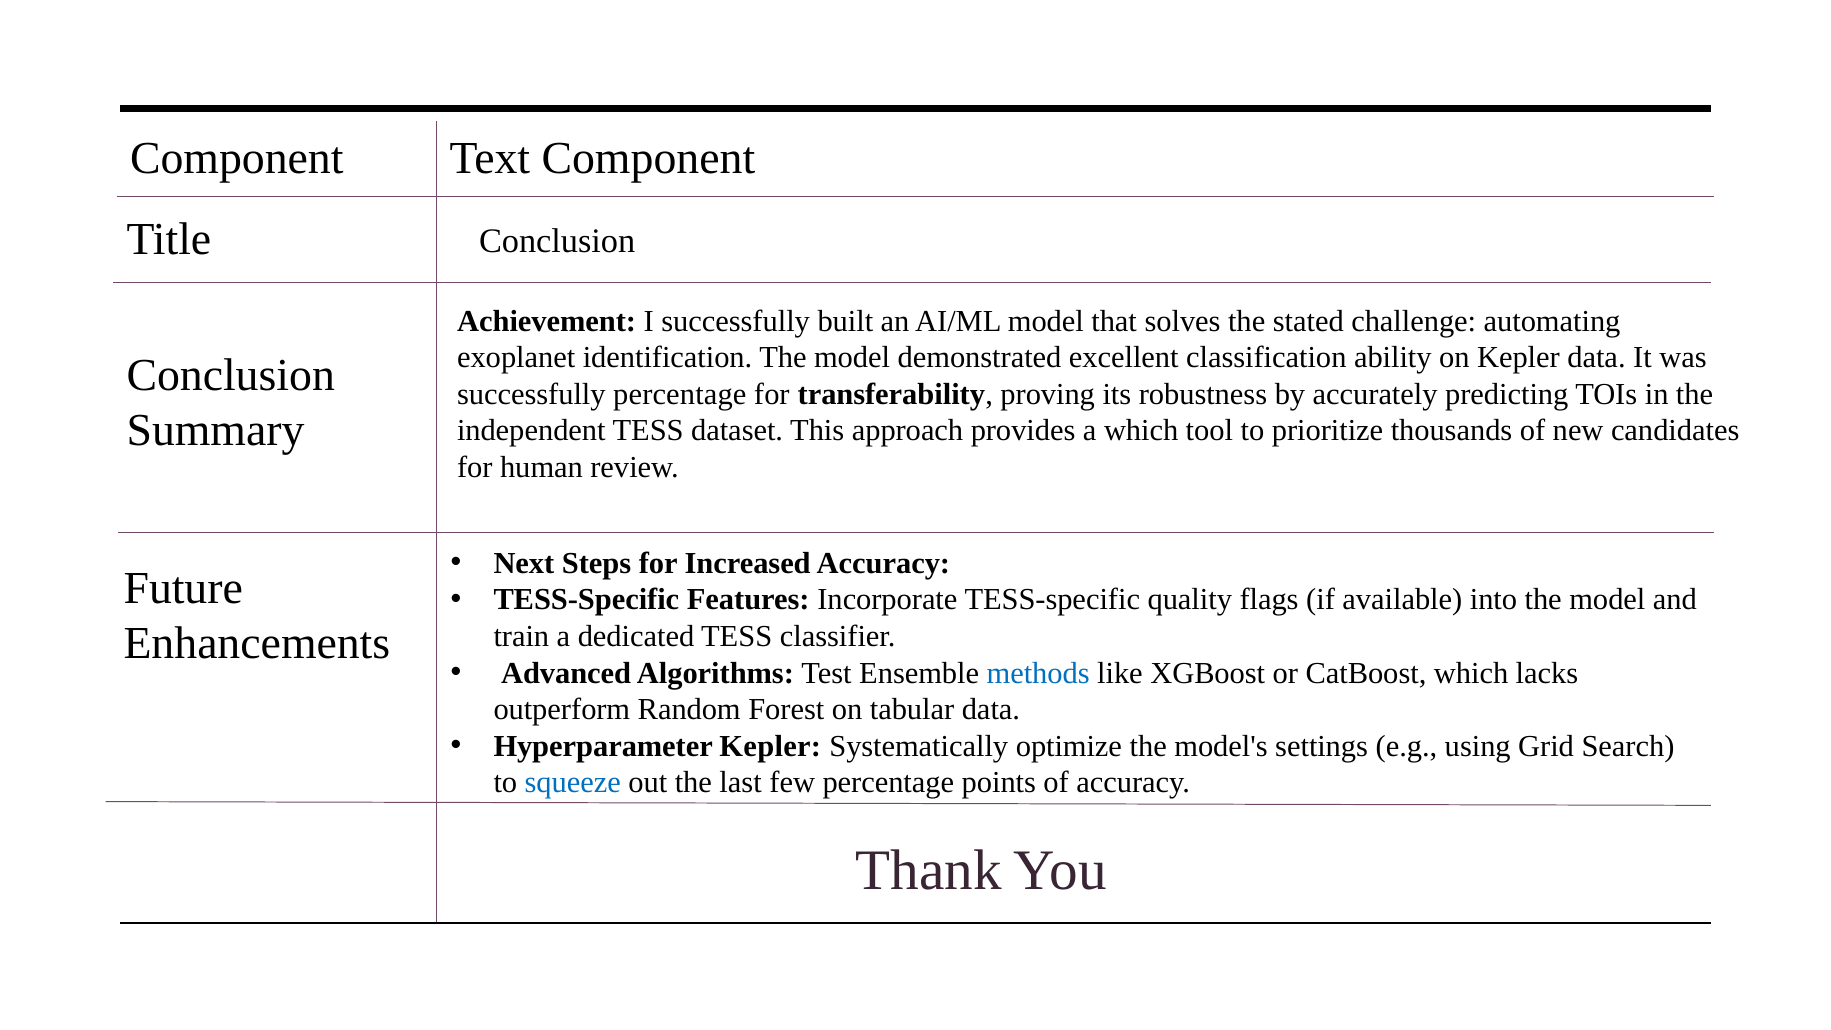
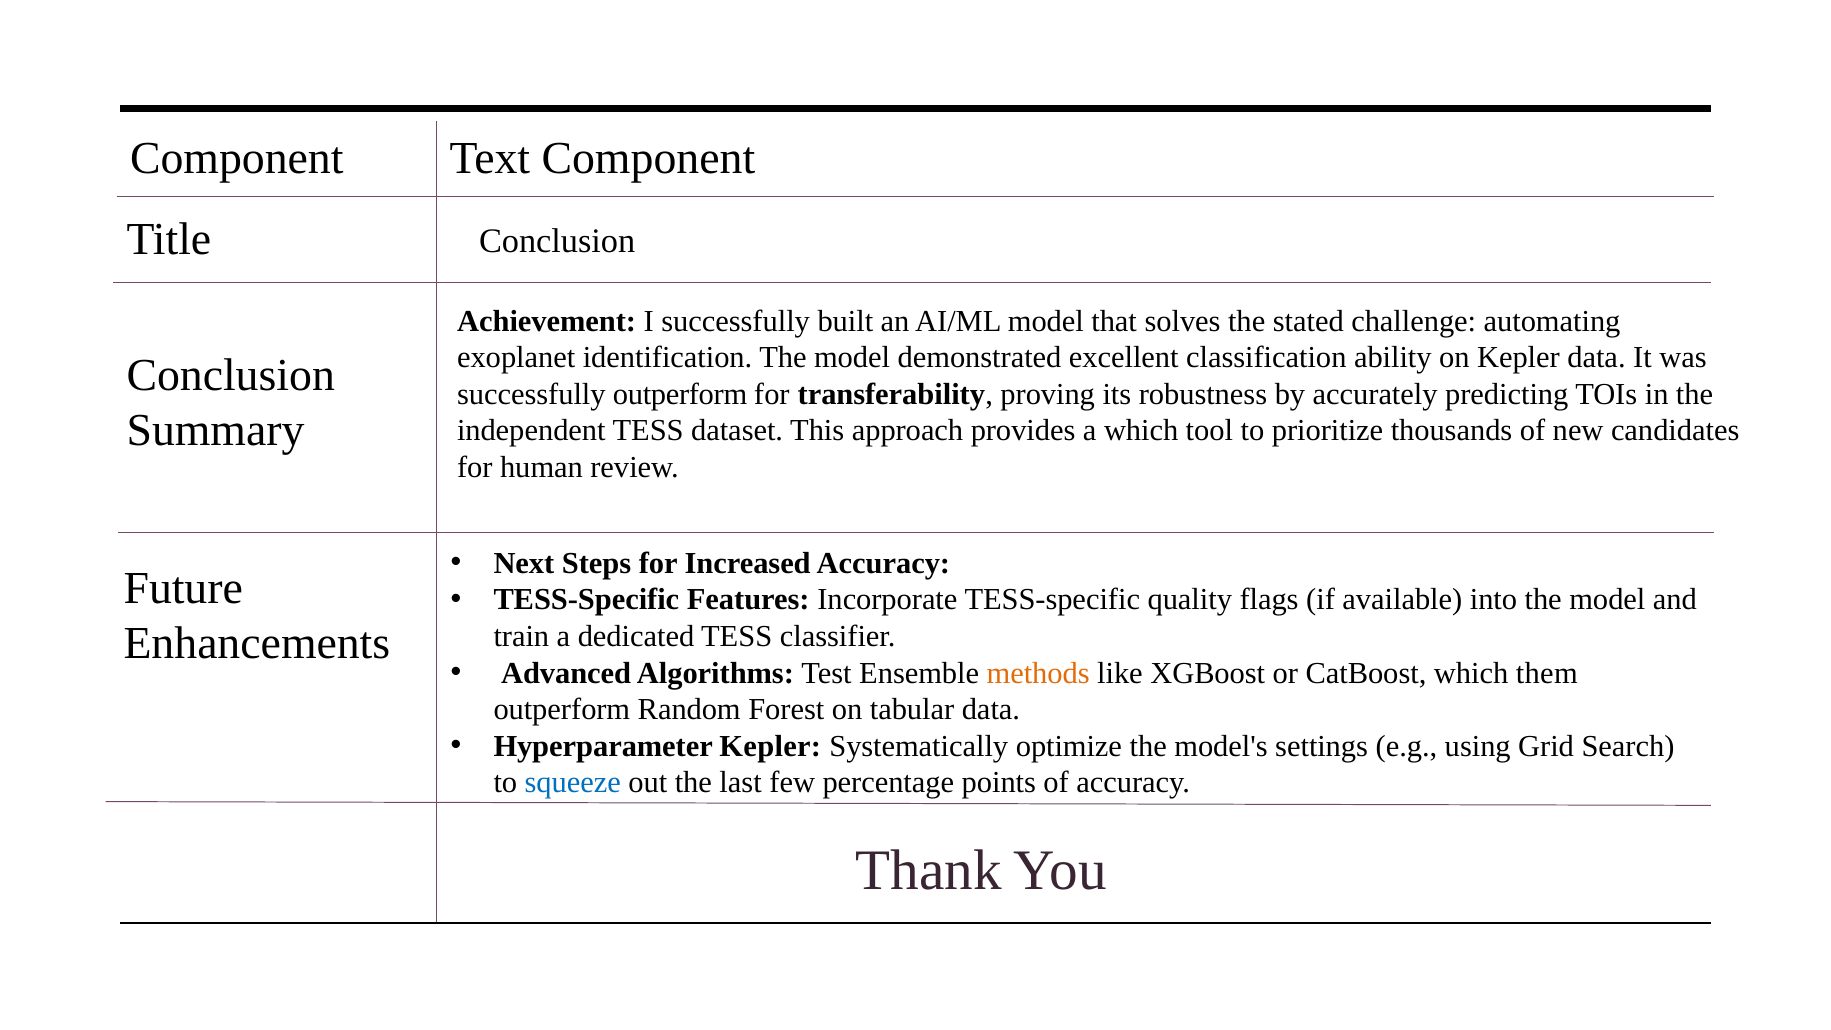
successfully percentage: percentage -> outperform (680, 394)
methods colour: blue -> orange (1038, 673)
lacks: lacks -> them (1547, 673)
